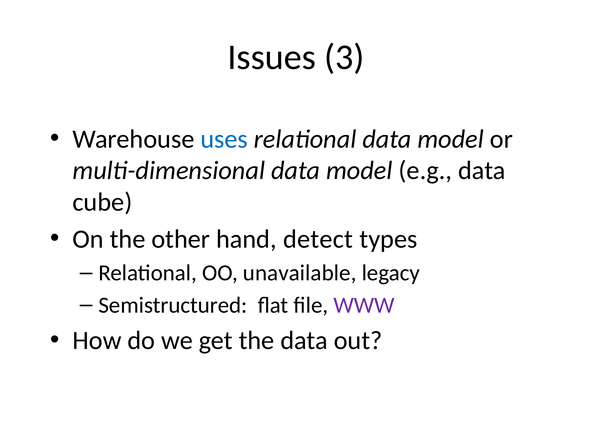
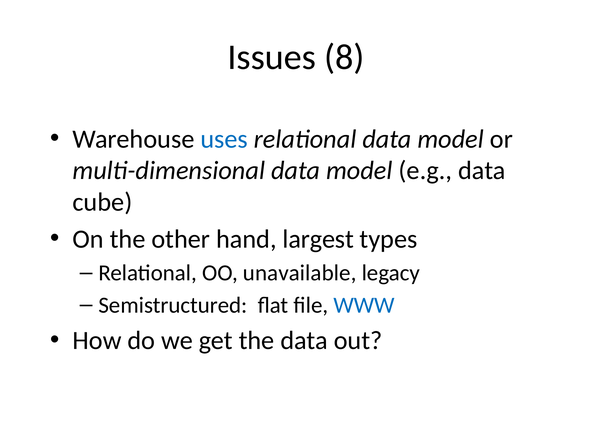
3: 3 -> 8 (344, 57)
detect: detect -> largest (318, 239)
WWW colour: purple -> blue (364, 305)
